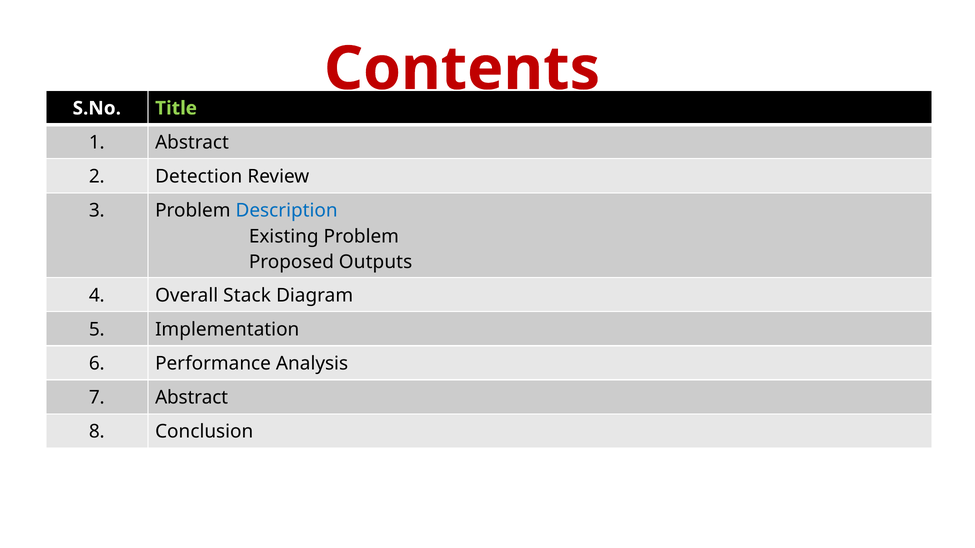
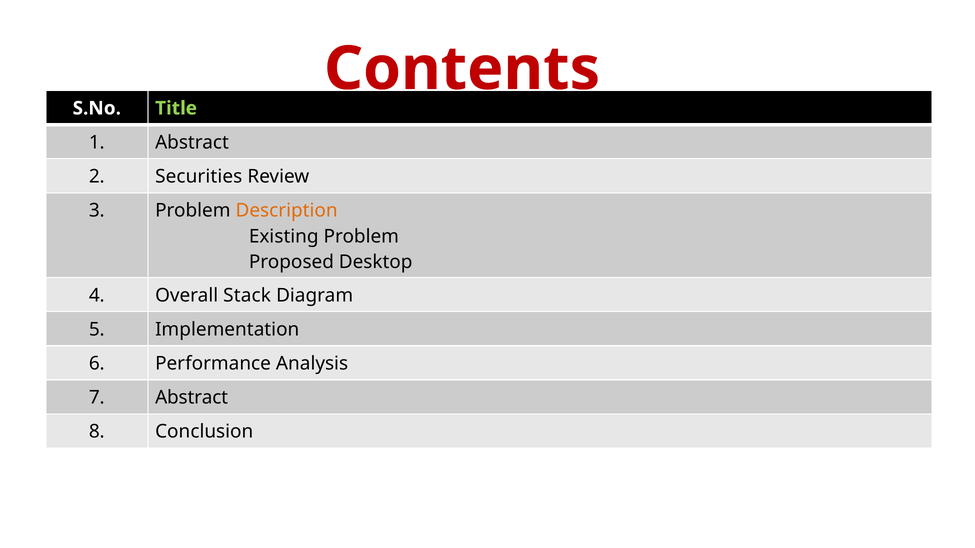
Detection: Detection -> Securities (199, 176)
Description colour: blue -> orange (287, 211)
Outputs: Outputs -> Desktop (376, 262)
